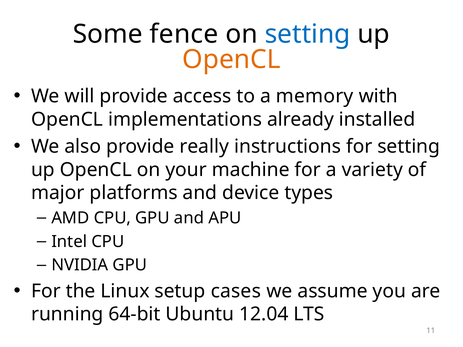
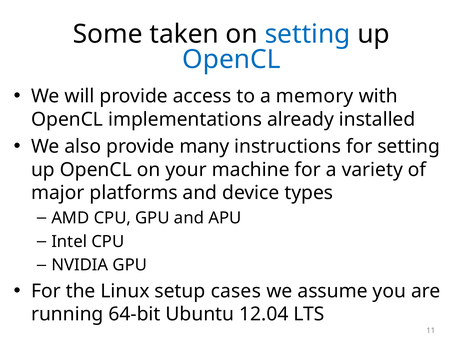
fence: fence -> taken (184, 34)
OpenCL colour: orange -> blue (231, 59)
really: really -> many (204, 147)
